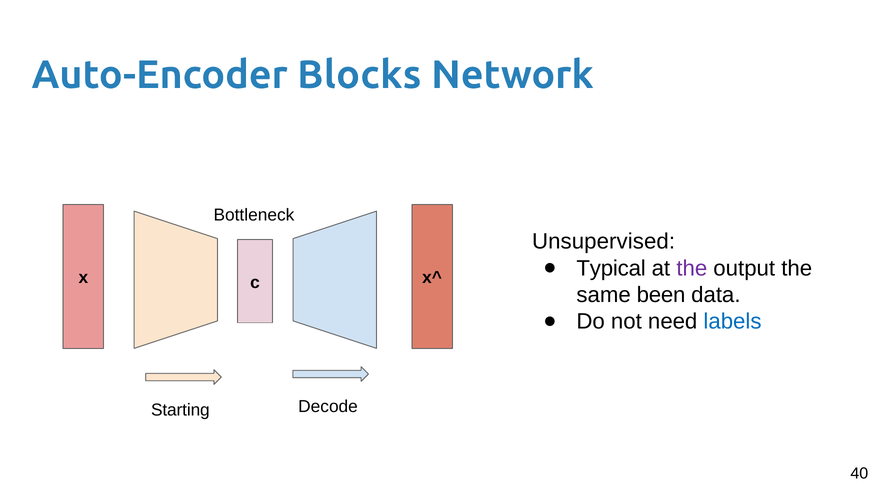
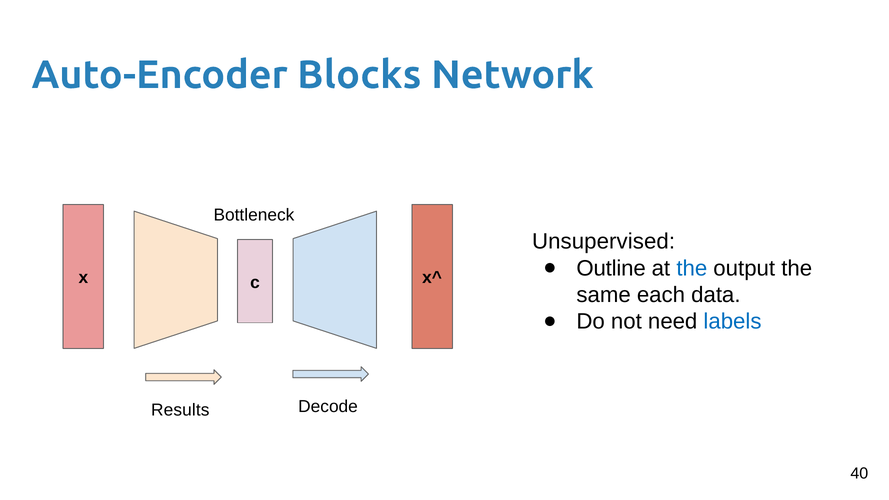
Typical: Typical -> Outline (611, 268)
the colour: purple -> blue (692, 268)
been: been -> each (661, 295)
Starting: Starting -> Results (180, 410)
